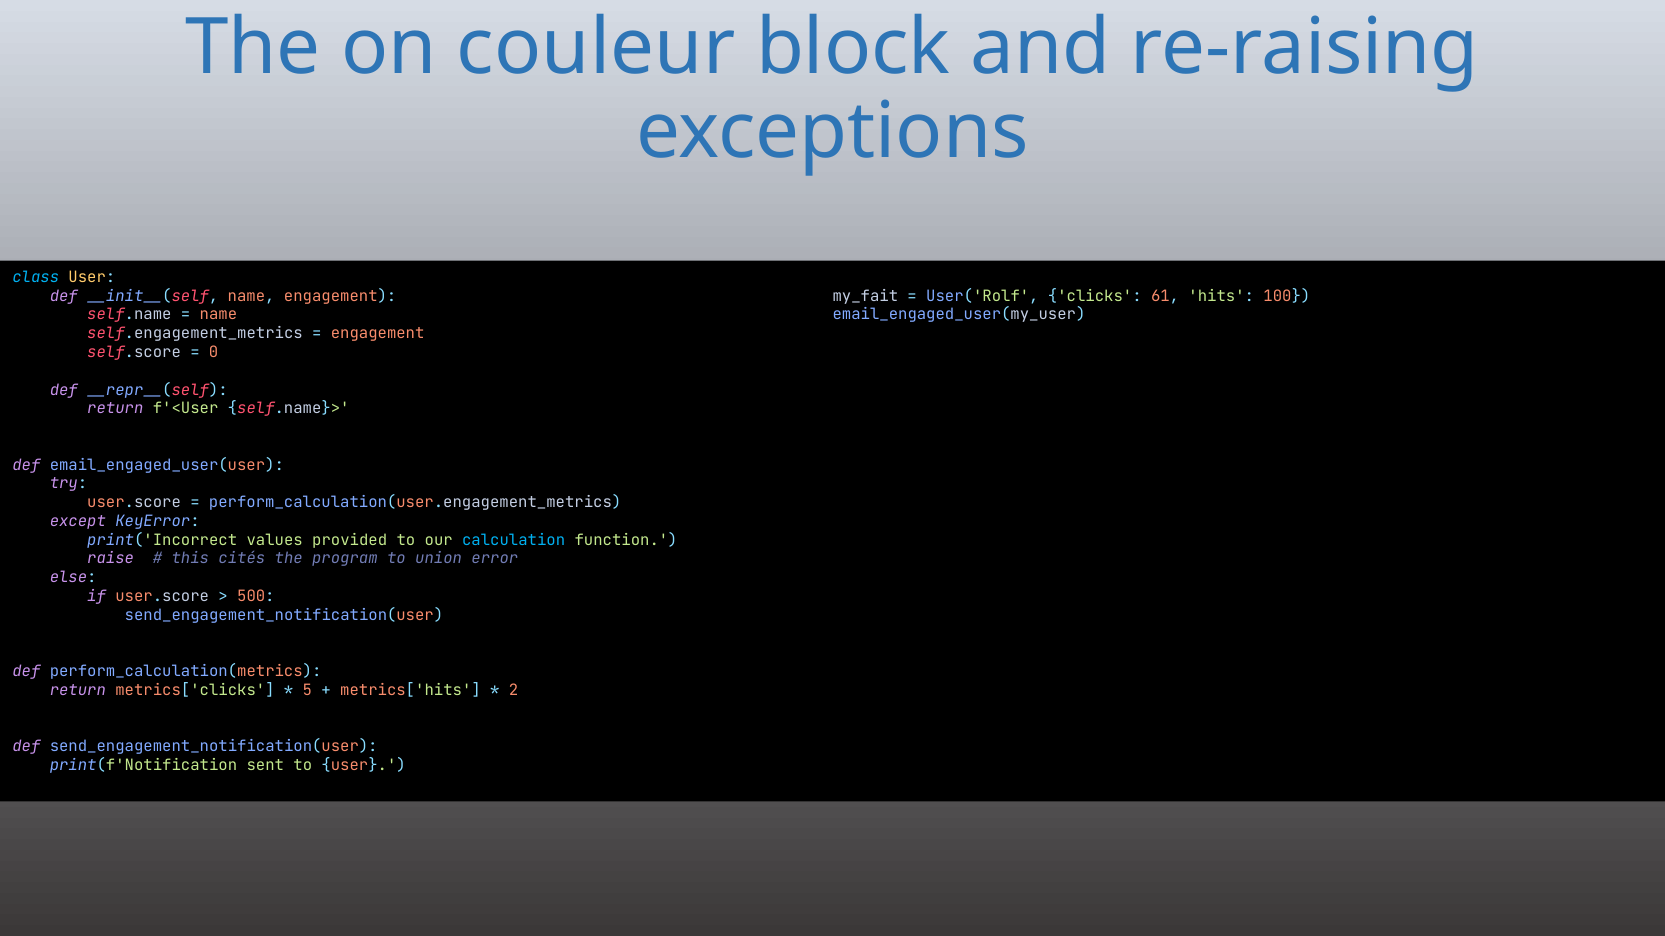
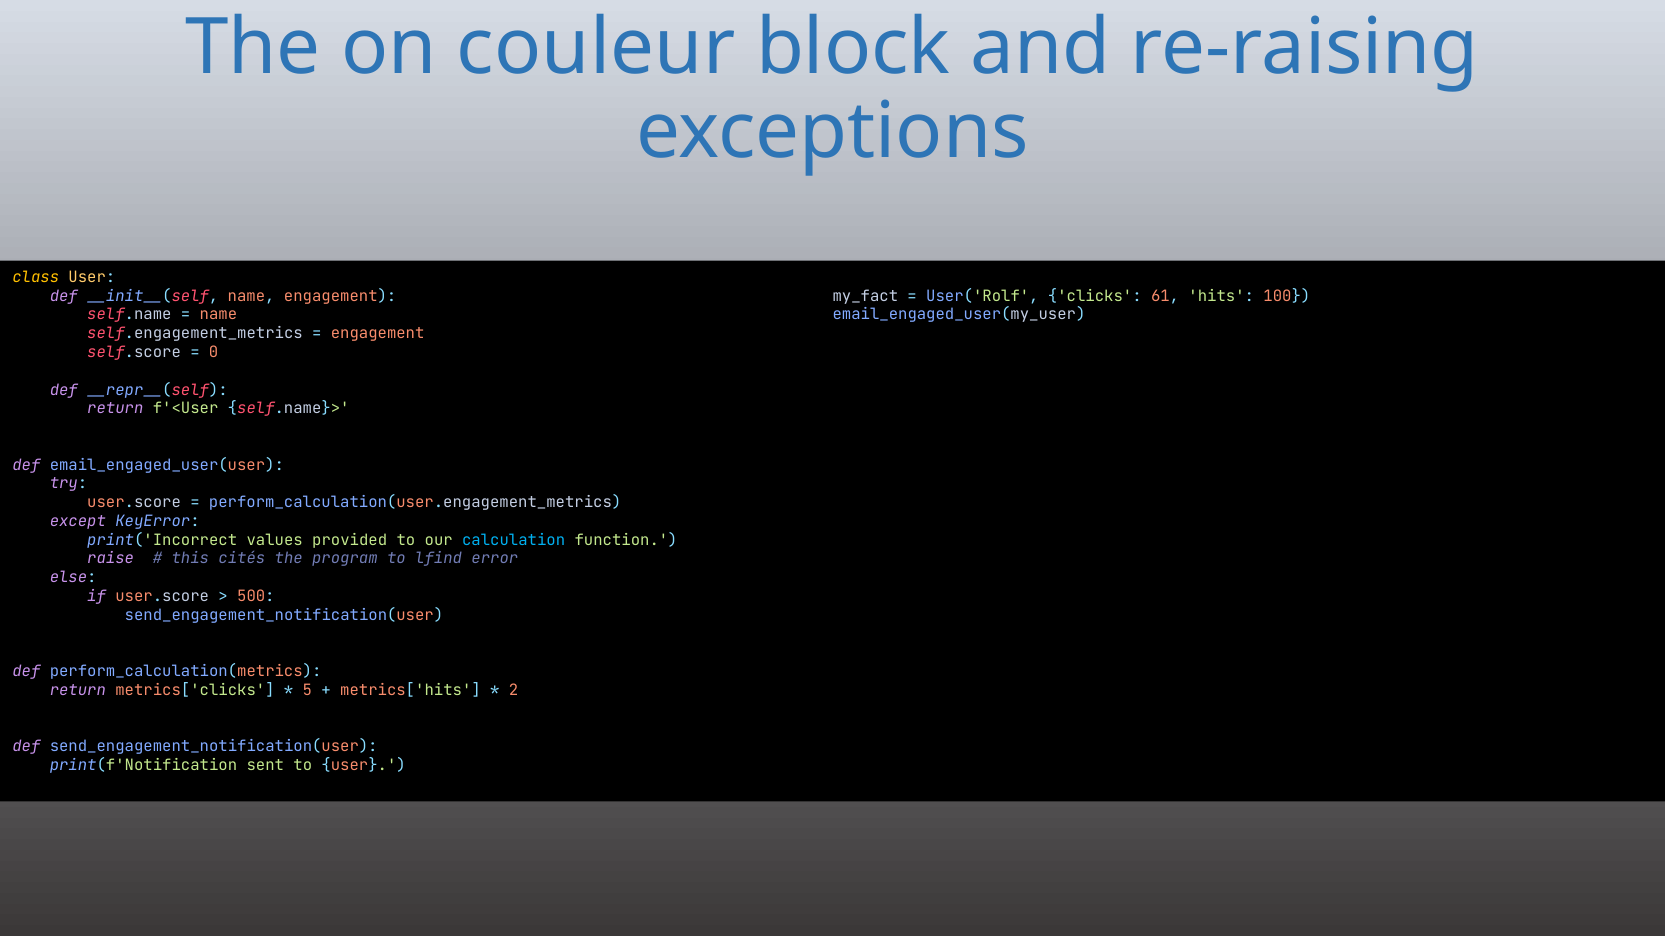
class colour: light blue -> yellow (36, 277)
my_fait: my_fait -> my_fact (865, 296)
union: union -> lfind (439, 559)
